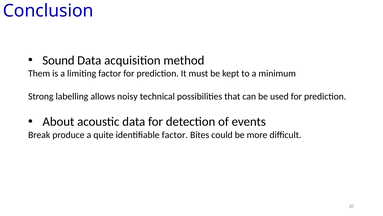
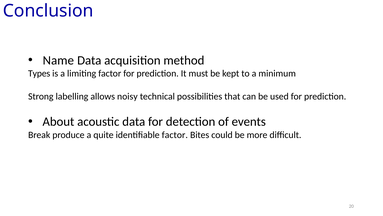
Sound: Sound -> Name (58, 60)
Them: Them -> Types (39, 73)
